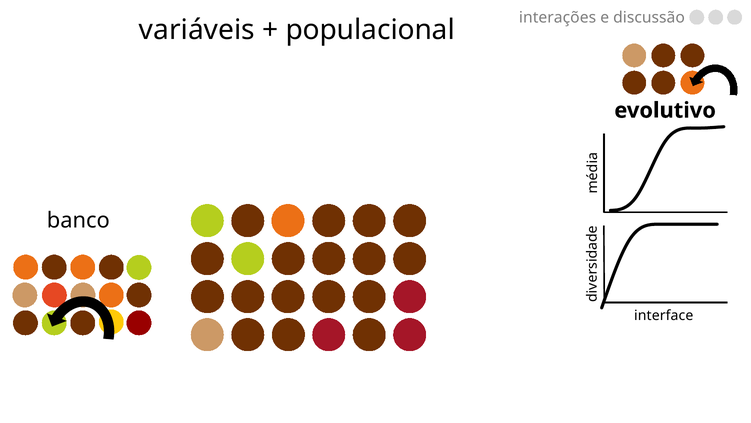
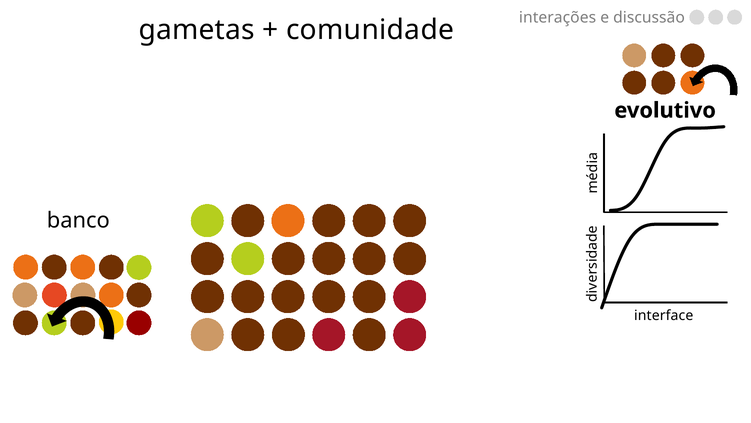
variáveis: variáveis -> gametas (197, 30)
populacional: populacional -> comunidade (370, 30)
